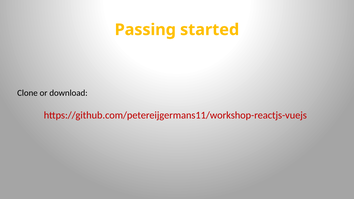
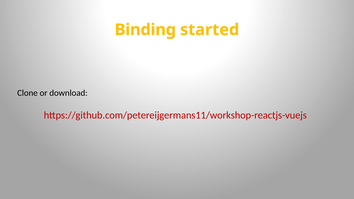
Passing: Passing -> Binding (145, 30)
